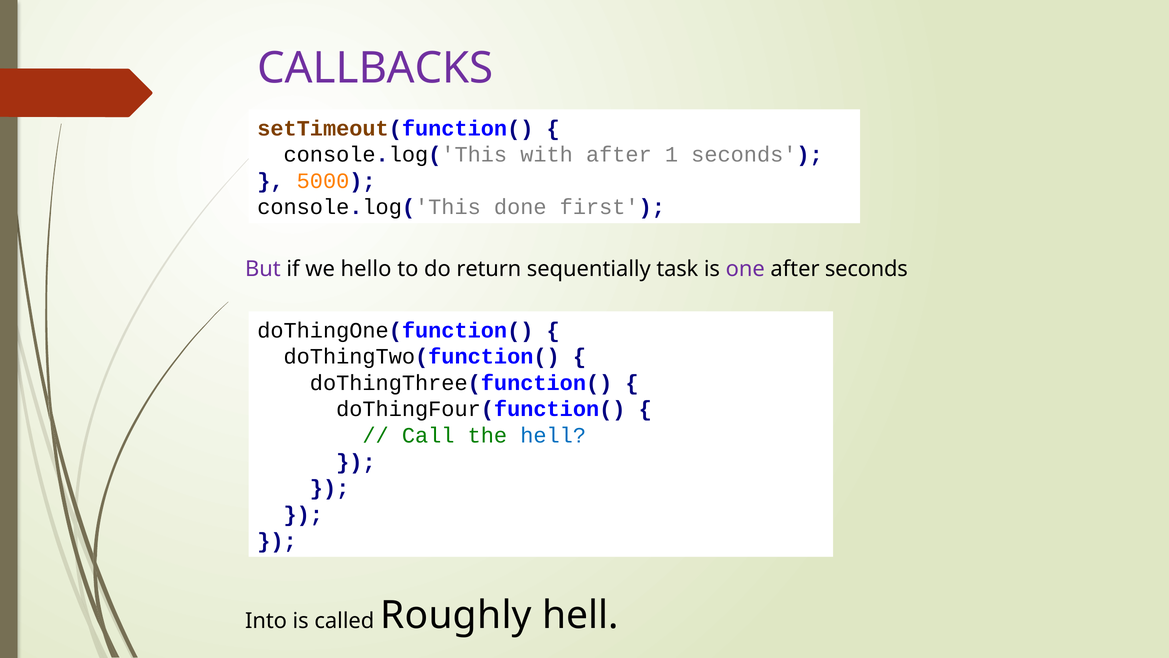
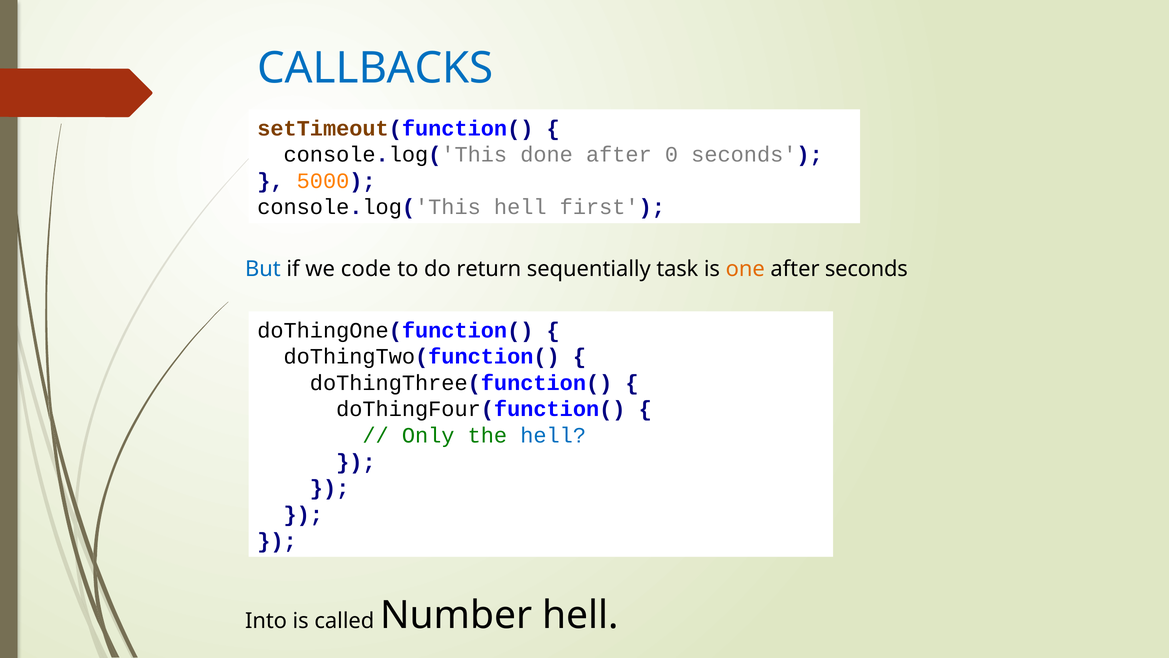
CALLBACKS colour: purple -> blue (375, 68)
with: with -> done (547, 155)
1: 1 -> 0 (672, 155)
console.log('This done: done -> hell (520, 207)
But colour: purple -> blue (263, 269)
hello: hello -> code (366, 269)
one colour: purple -> orange (745, 269)
Call: Call -> Only (428, 435)
Roughly: Roughly -> Number (456, 615)
